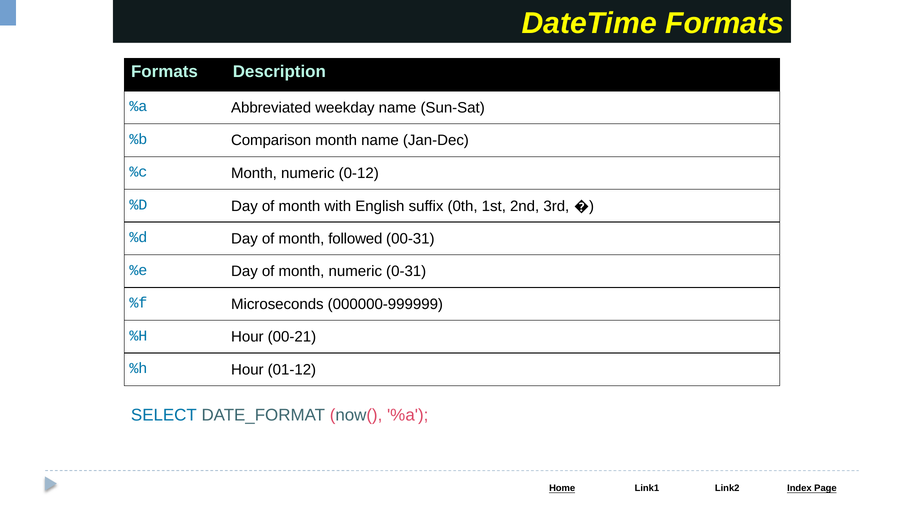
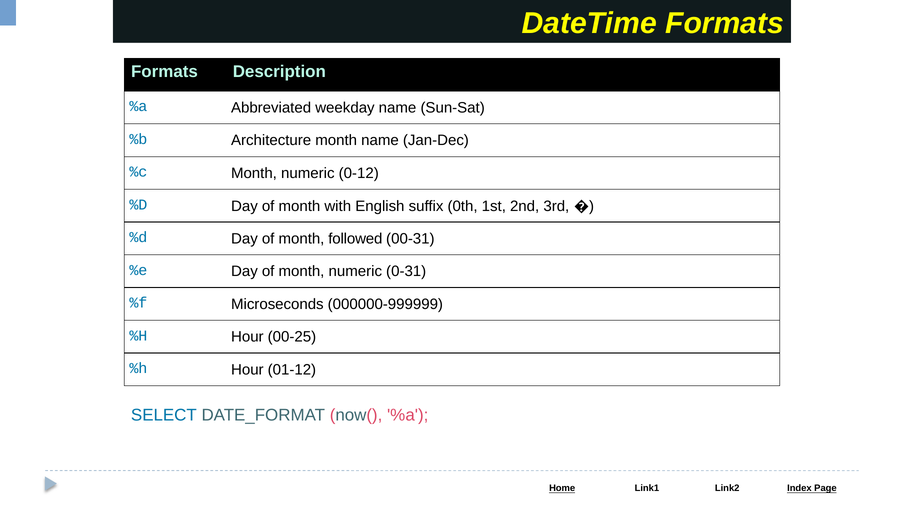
Comparison: Comparison -> Architecture (271, 141)
00-21: 00-21 -> 00-25 (292, 337)
